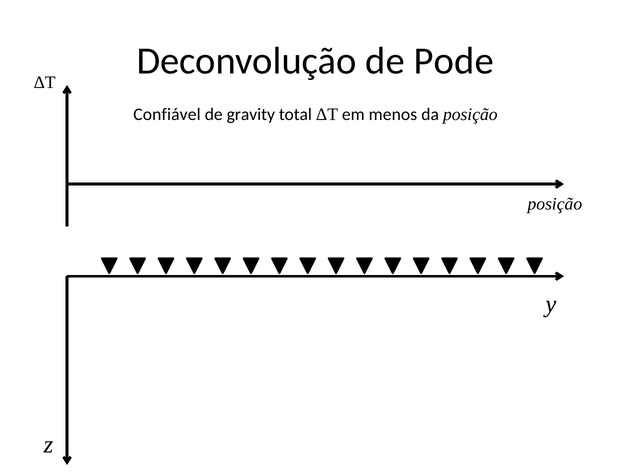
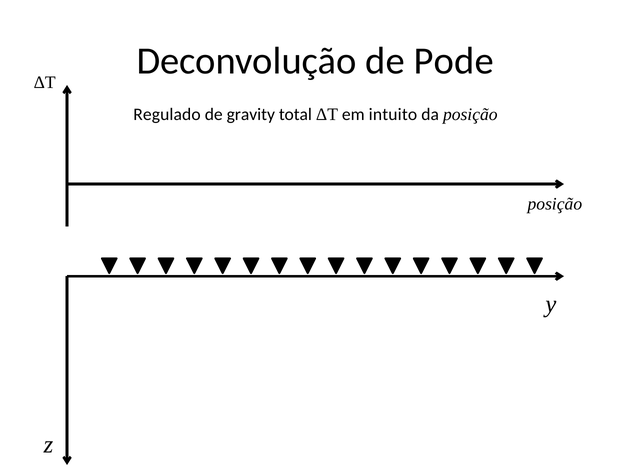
Confiável: Confiável -> Regulado (167, 115)
menos: menos -> intuito (393, 115)
